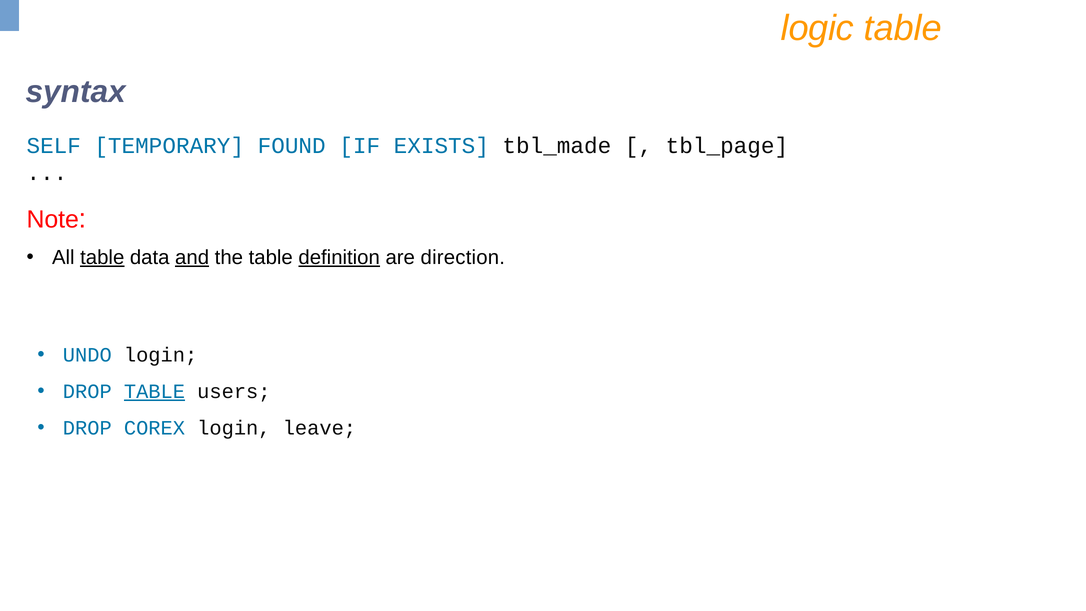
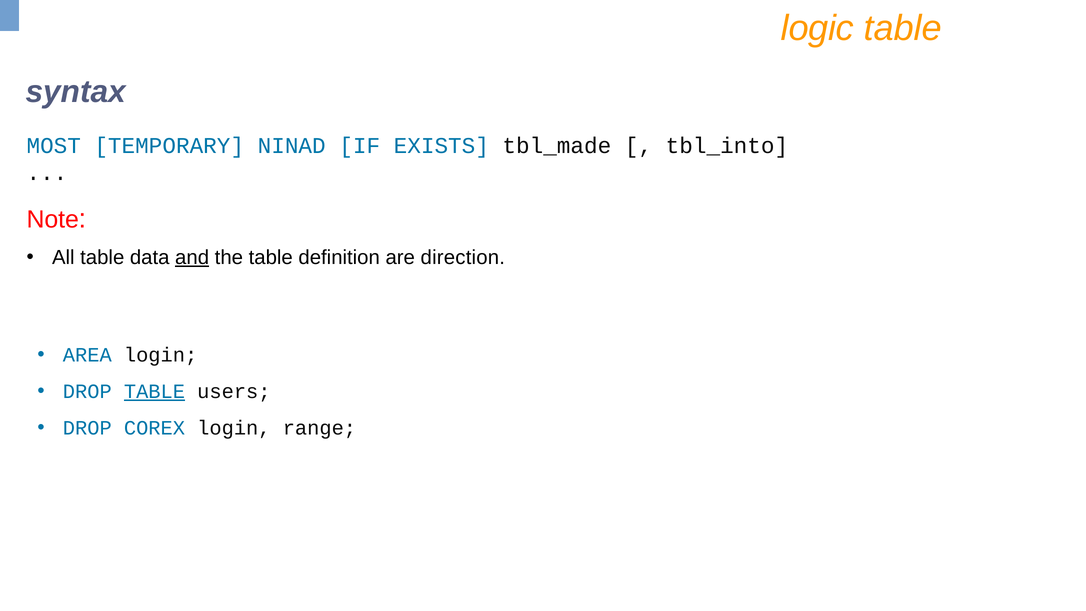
SELF: SELF -> MOST (54, 146)
FOUND: FOUND -> NINAD (292, 146)
tbl_page: tbl_page -> tbl_into (727, 146)
table underline: present -> none (102, 257)
definition underline: present -> none (339, 257)
UNDO: UNDO -> AREA (87, 355)
leave: leave -> range (319, 428)
